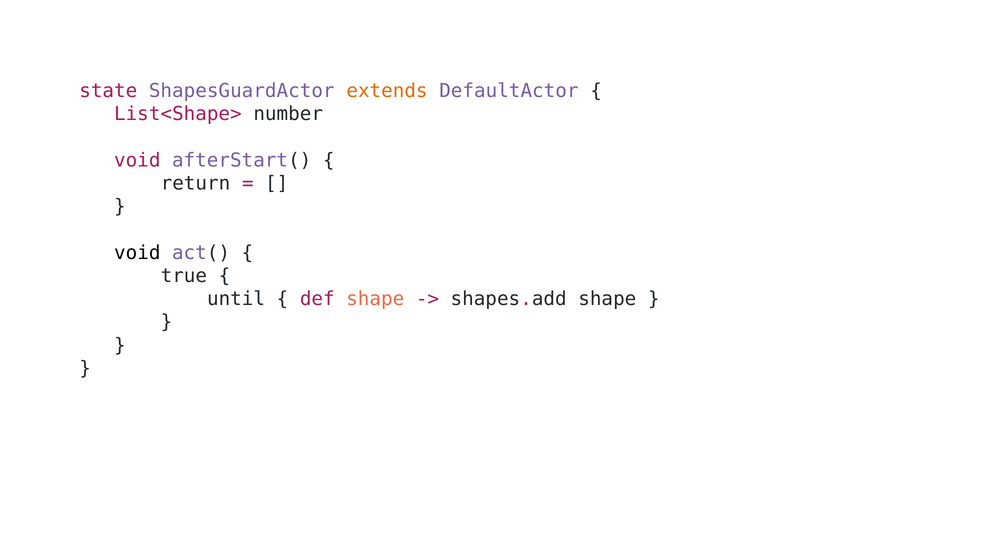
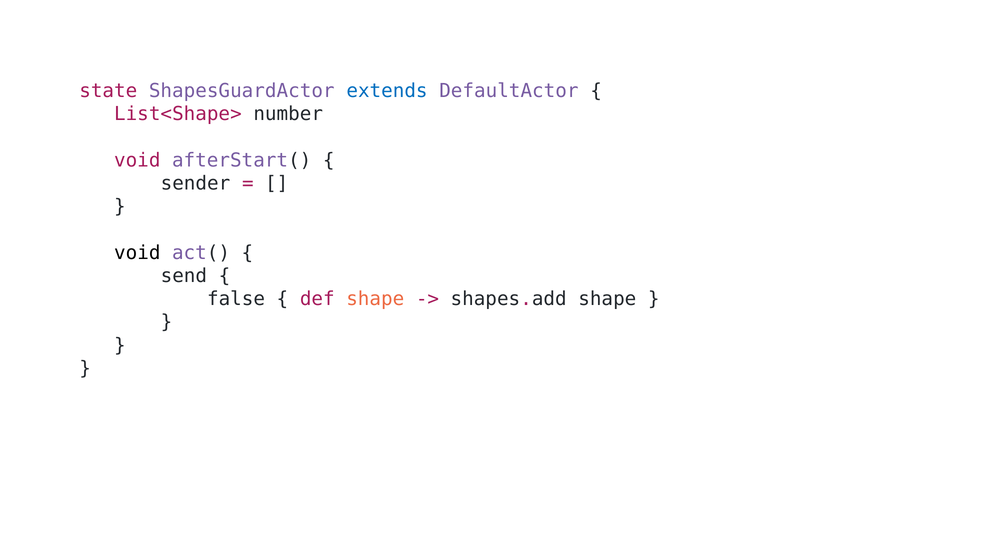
extends colour: orange -> blue (387, 91)
return: return -> sender (195, 183)
true: true -> send (184, 276)
until: until -> false (236, 299)
